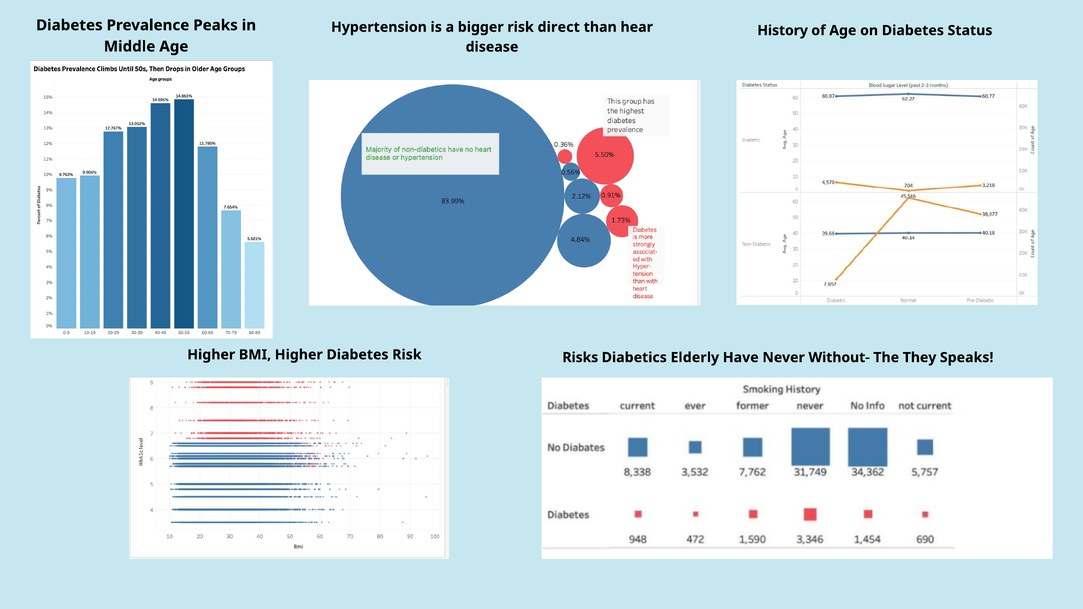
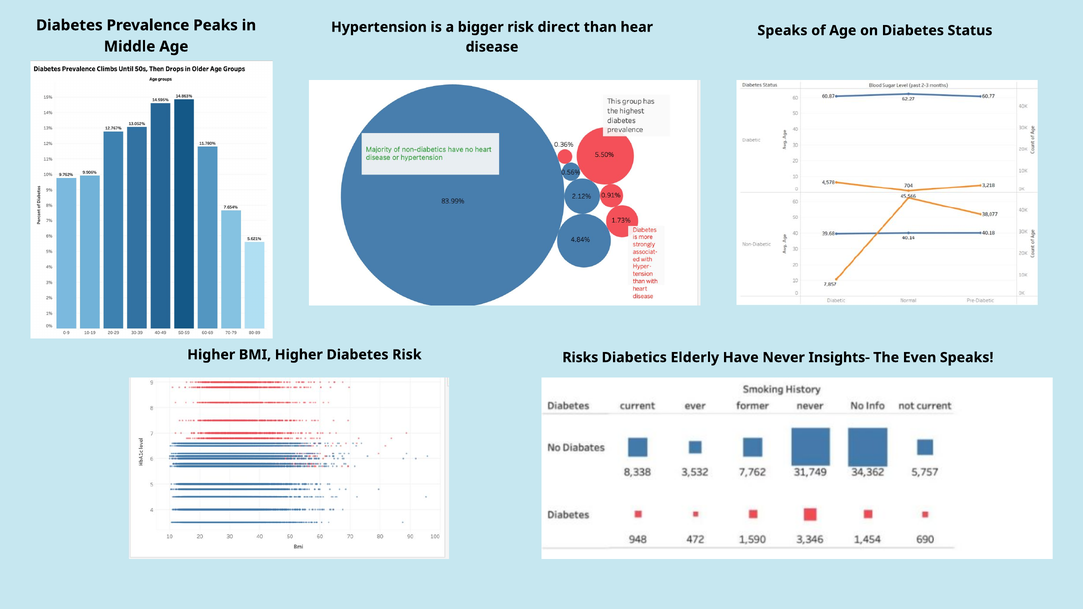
History: History -> Speaks (782, 31)
Without-: Without- -> Insights- (839, 358)
They: They -> Even (920, 358)
